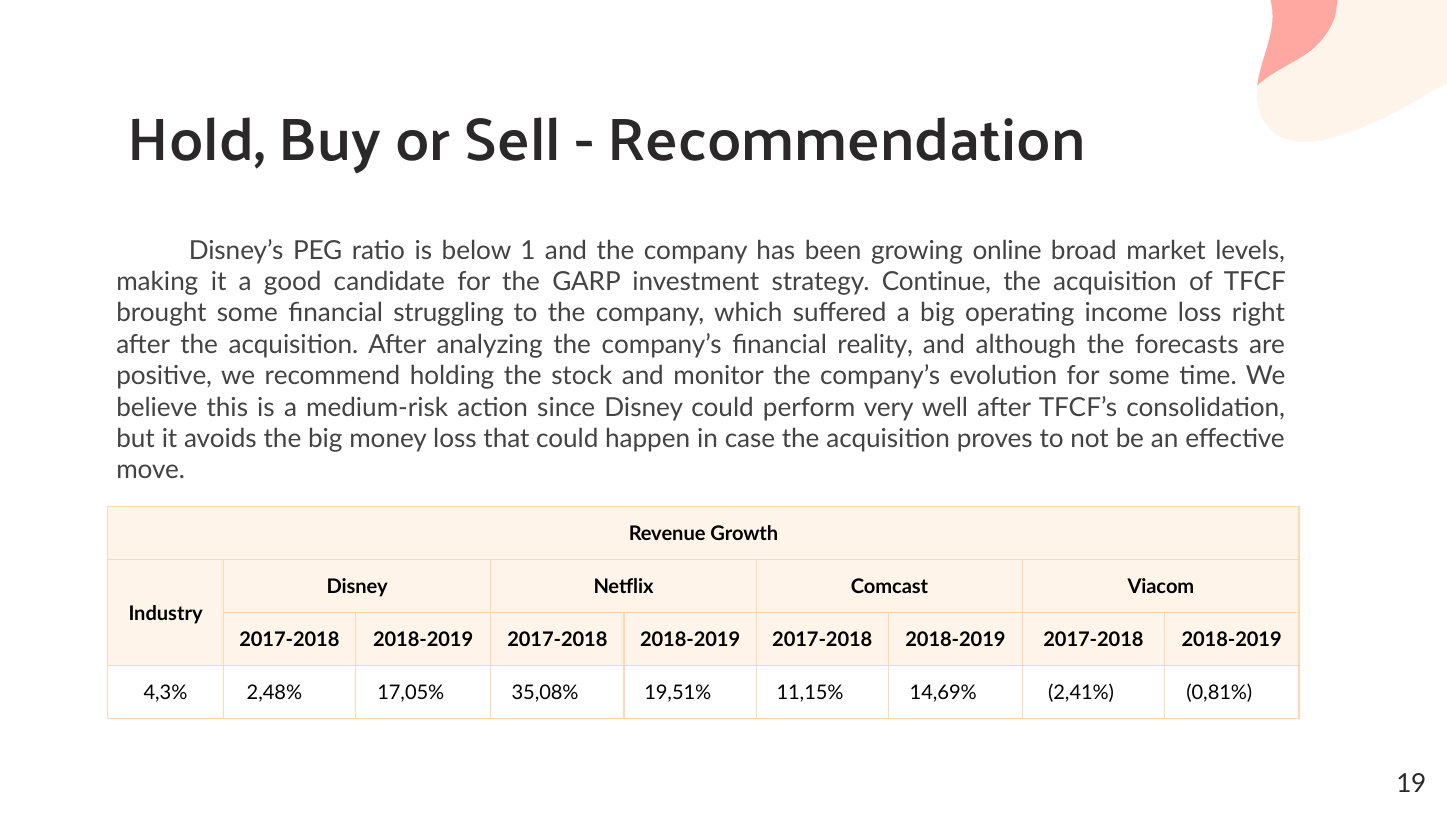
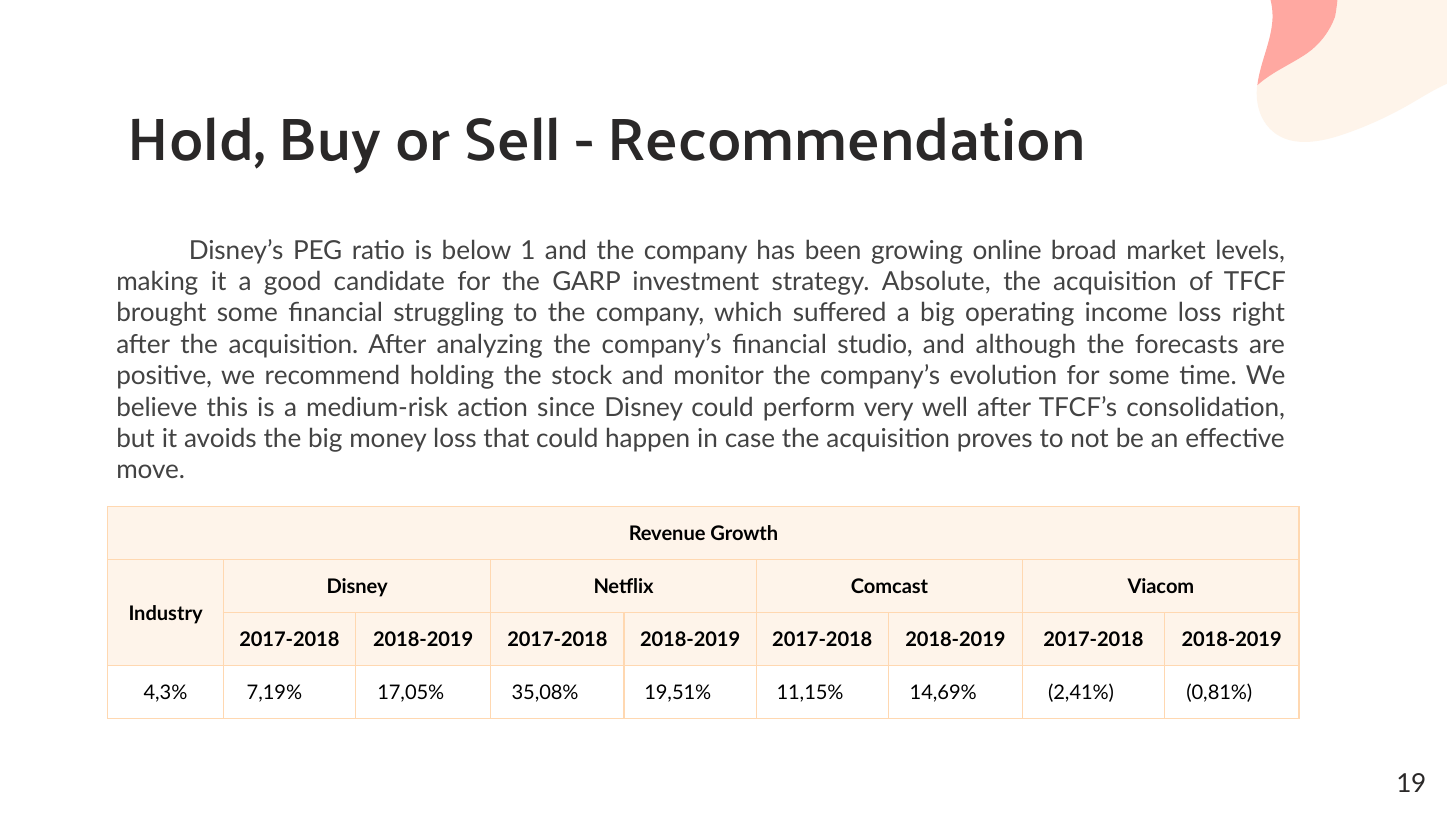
Continue: Continue -> Absolute (936, 282)
reality: reality -> studio (875, 345)
2,48%: 2,48% -> 7,19% (274, 693)
